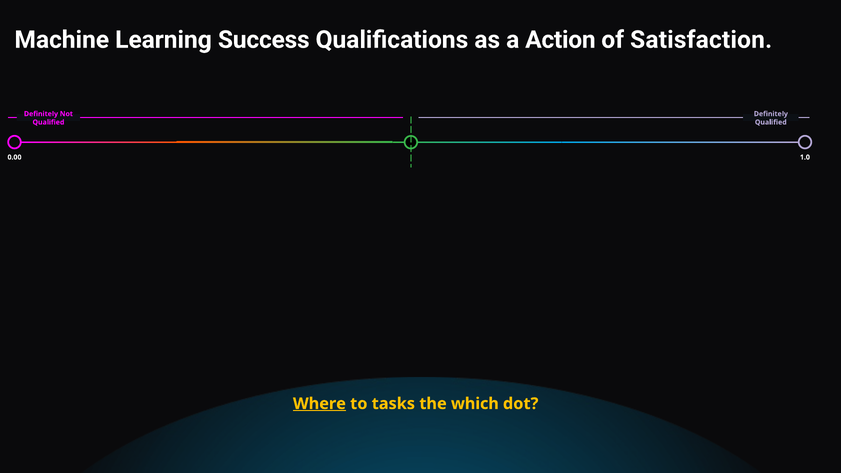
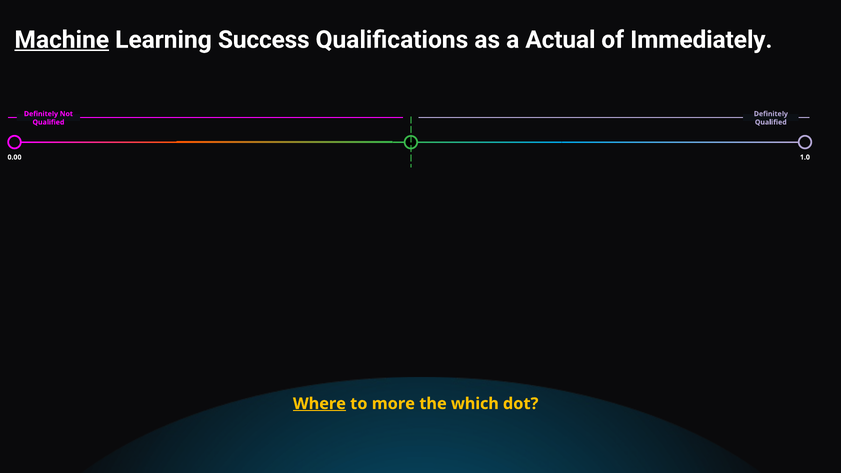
Machine underline: none -> present (62, 40)
Action: Action -> Actual (560, 40)
Satisfaction: Satisfaction -> Immediately (701, 40)
tasks: tasks -> more (393, 404)
